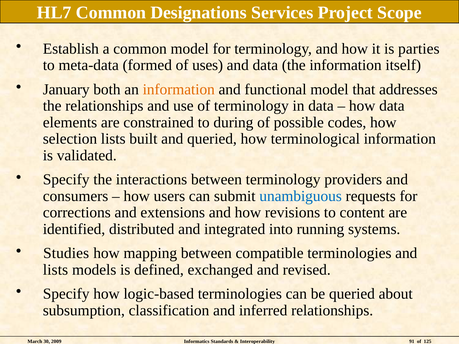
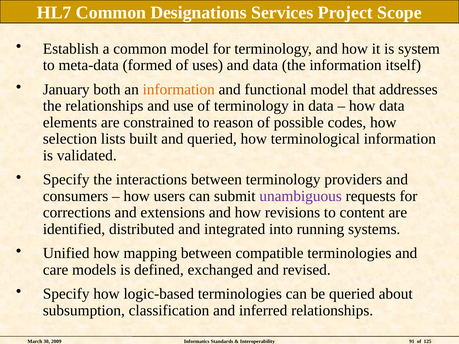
parties: parties -> system (419, 49)
during: during -> reason (233, 122)
unambiguous colour: blue -> purple (301, 196)
Studies: Studies -> Unified (66, 253)
lists: lists -> care (56, 270)
